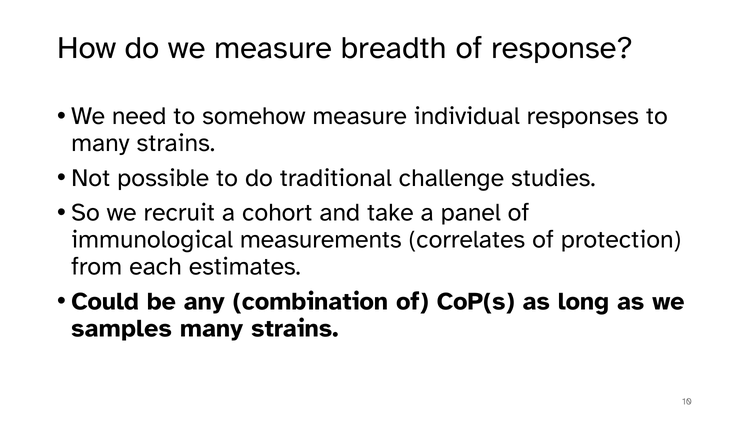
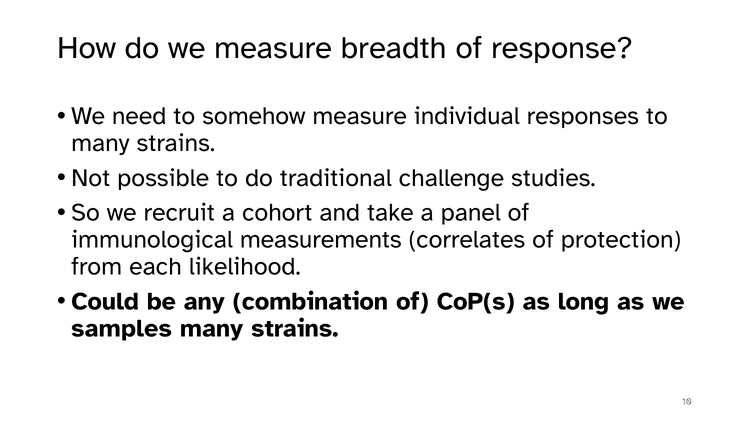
estimates: estimates -> likelihood (245, 267)
